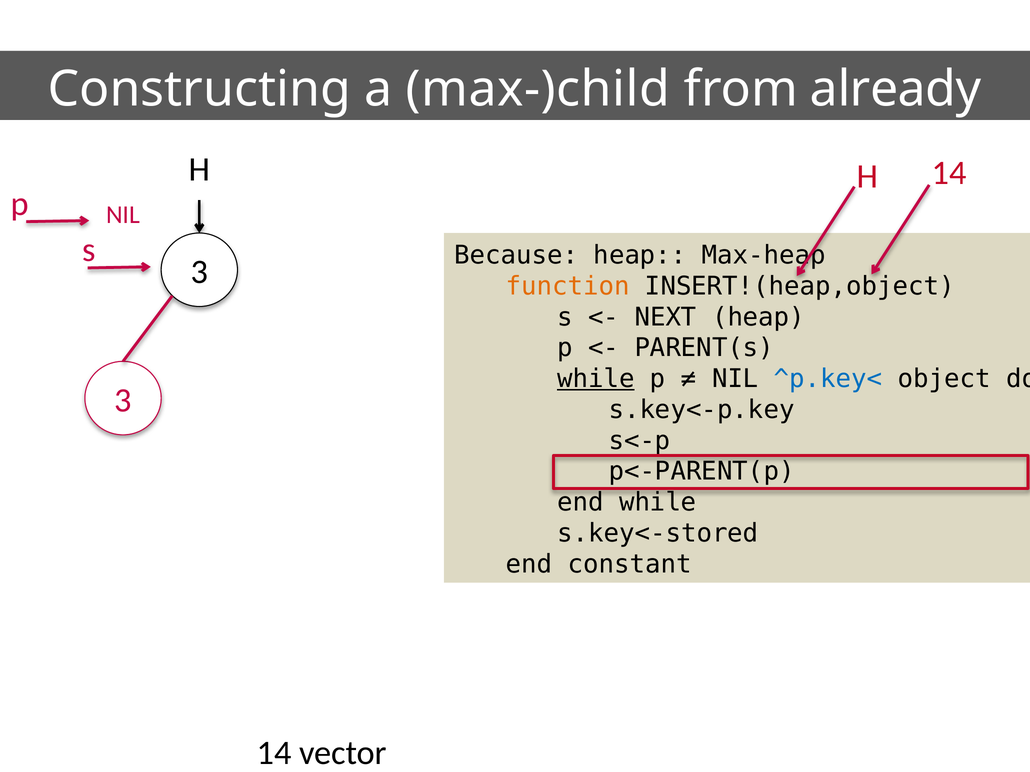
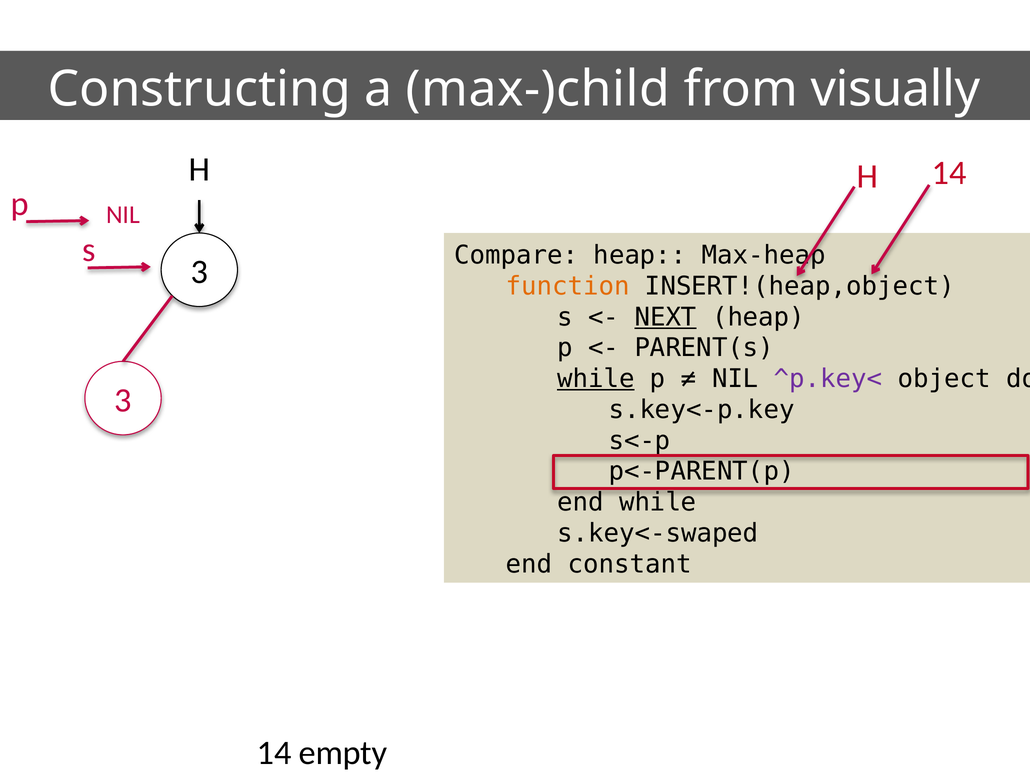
already: already -> visually (896, 89)
Because: Because -> Compare (516, 255)
NEXT underline: none -> present (666, 317)
^p.key< colour: blue -> purple (828, 379)
s.key<-stored: s.key<-stored -> s.key<-swaped (658, 534)
vector: vector -> empty (343, 753)
